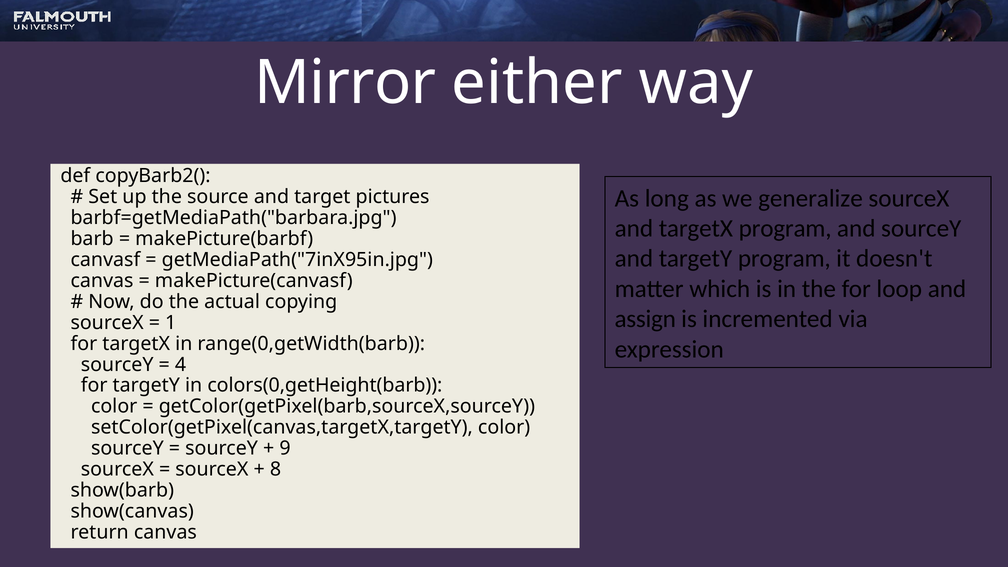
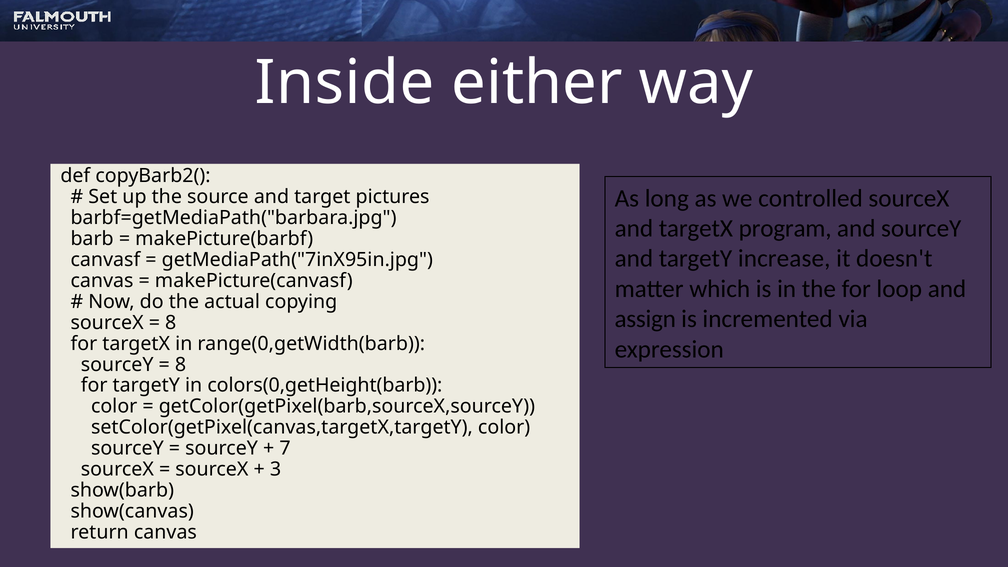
Mirror: Mirror -> Inside (345, 83)
generalize: generalize -> controlled (810, 198)
targetY program: program -> increase (784, 259)
1: 1 -> 8 (171, 323)
4: 4 -> 8 (181, 365)
9: 9 -> 7 (285, 448)
8: 8 -> 3 (276, 469)
